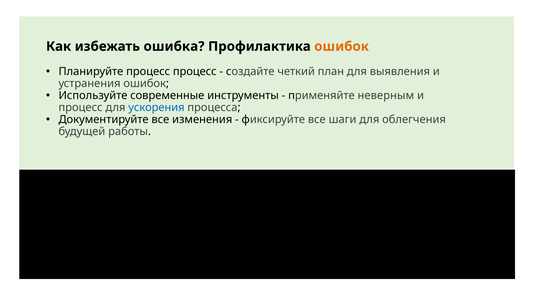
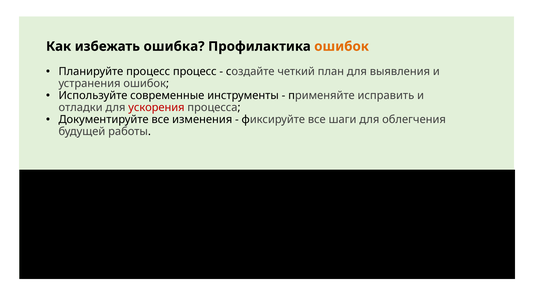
неверным: неверным -> исправить (386, 96)
процесс: процесс -> отладки (81, 108)
ускорения colour: blue -> red (156, 108)
